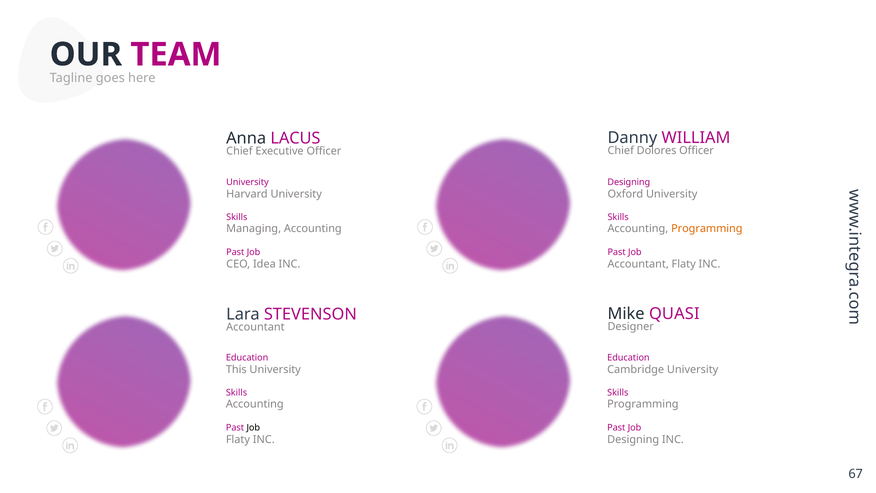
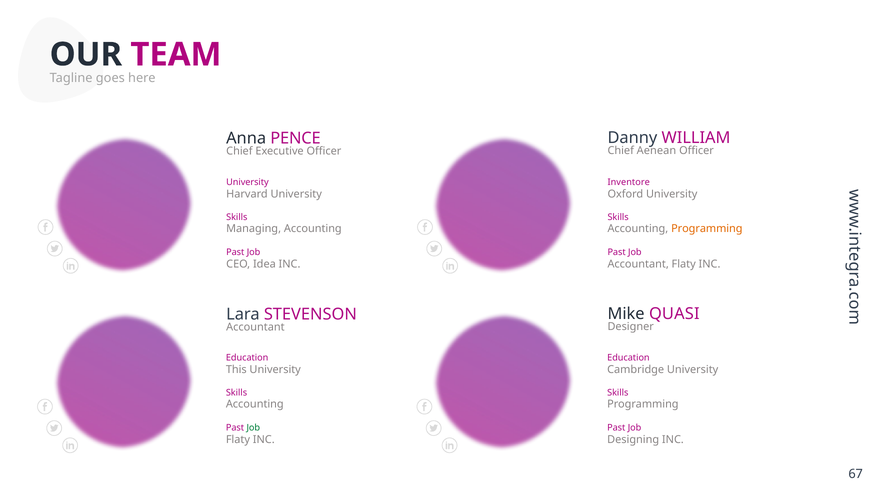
LACUS: LACUS -> PENCE (296, 138)
Dolores: Dolores -> Aenean (656, 151)
Designing: Designing -> Inventore (629, 182)
Job colour: black -> green (253, 427)
